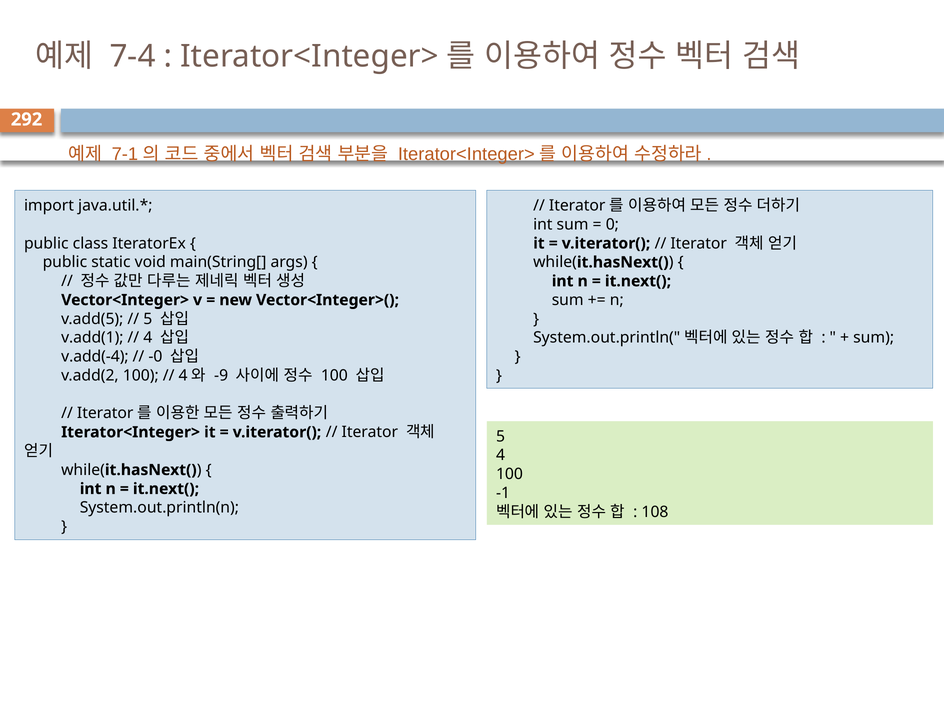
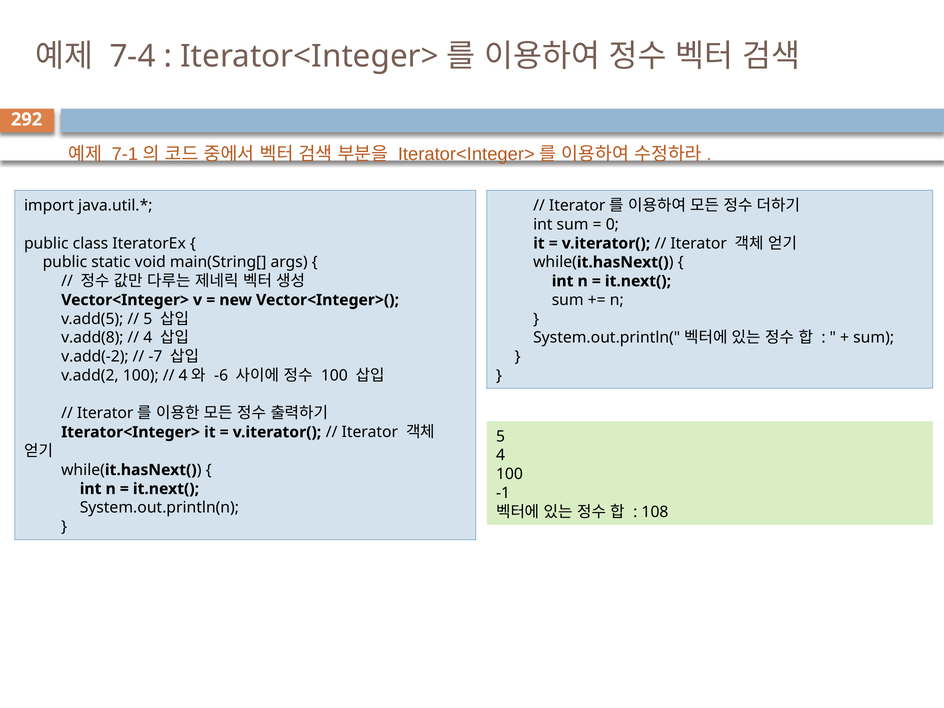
v.add(1: v.add(1 -> v.add(8 (92, 338)
v.add(-4: v.add(-4 -> v.add(-2 (95, 357)
-0: -0 -> -7 (155, 357)
-9: -9 -> -6 (221, 376)
